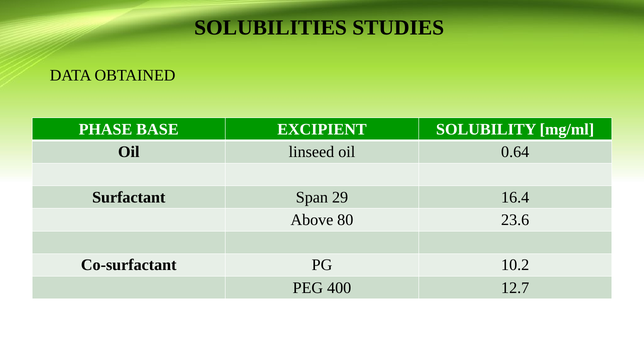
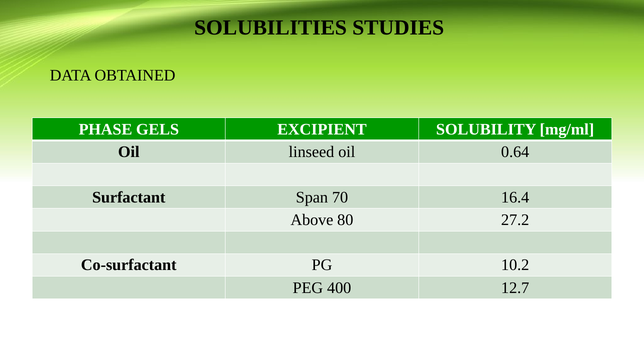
BASE: BASE -> GELS (157, 129)
29: 29 -> 70 (340, 197)
23.6: 23.6 -> 27.2 (515, 220)
